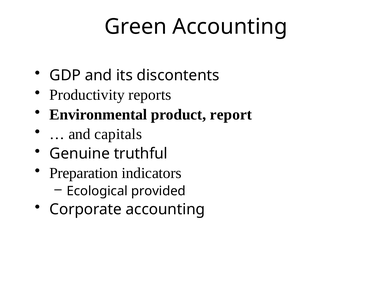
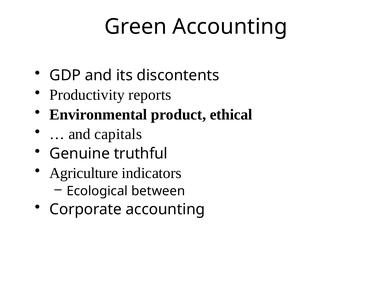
report: report -> ethical (231, 114)
Preparation: Preparation -> Agriculture (84, 173)
provided: provided -> between (158, 191)
